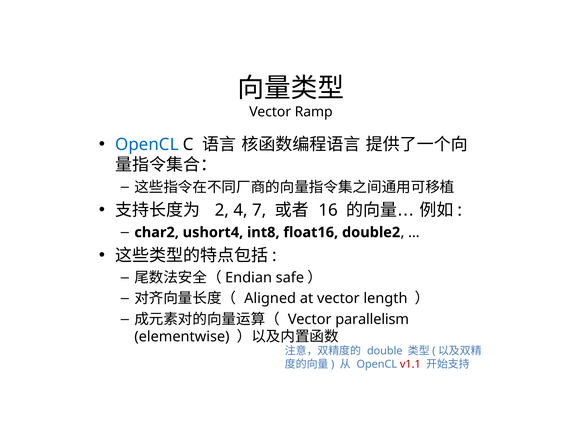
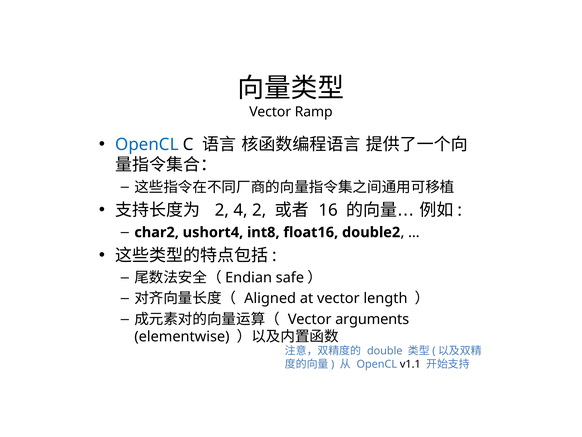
4 7: 7 -> 2 (259, 210)
parallelism: parallelism -> arguments (372, 319)
v1.1 colour: red -> black (410, 364)
